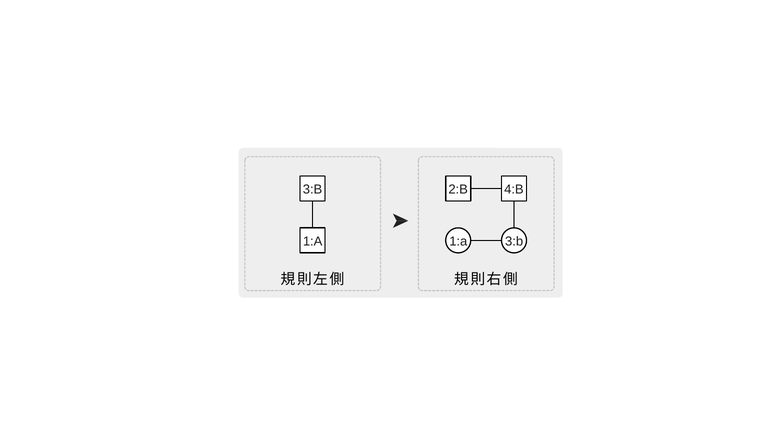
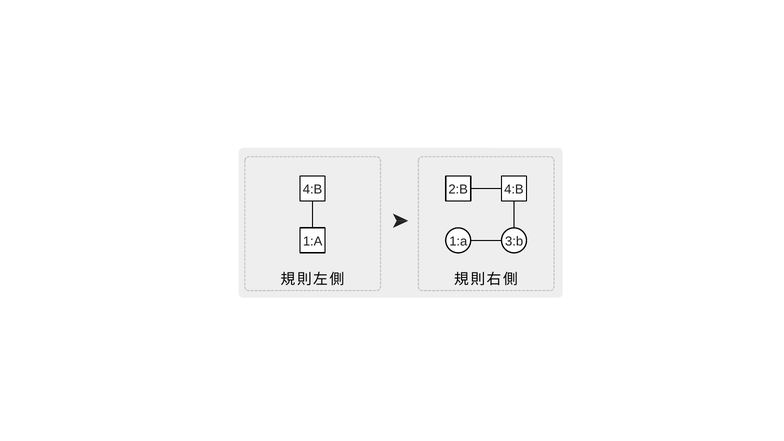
3:B: 3:B -> 4:B (313, 189)
